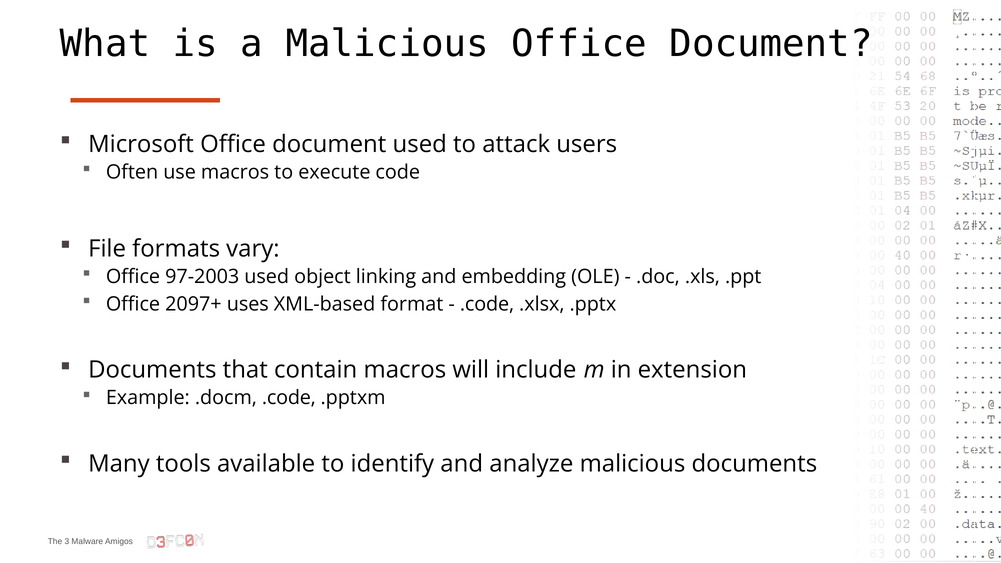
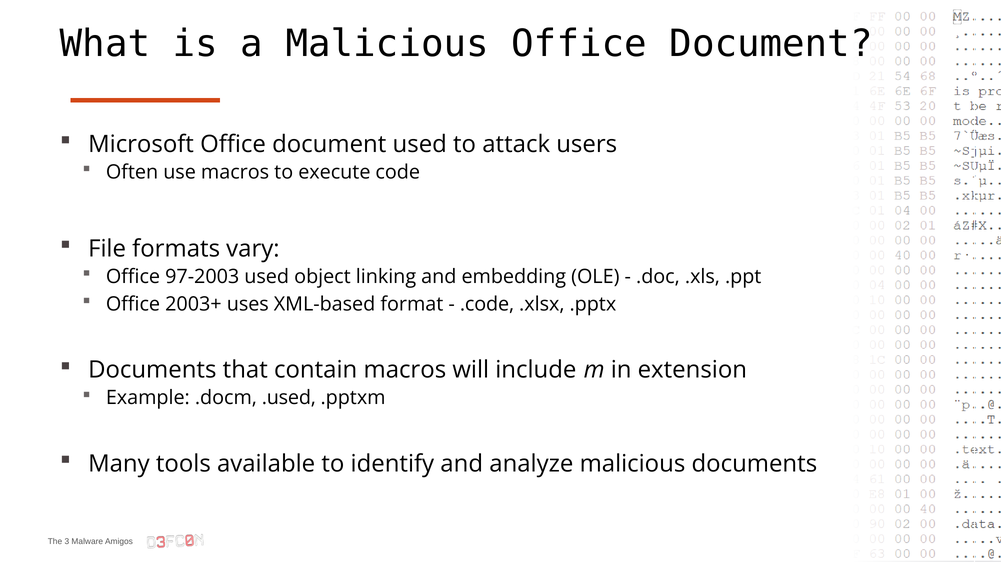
2097+: 2097+ -> 2003+ (193, 304)
.docm .code: .code -> .used (289, 398)
